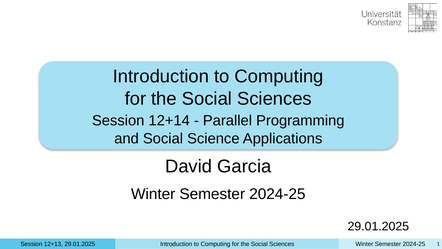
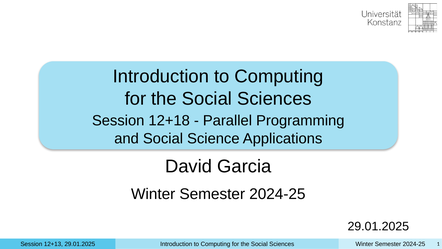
12+14: 12+14 -> 12+18 (169, 121)
